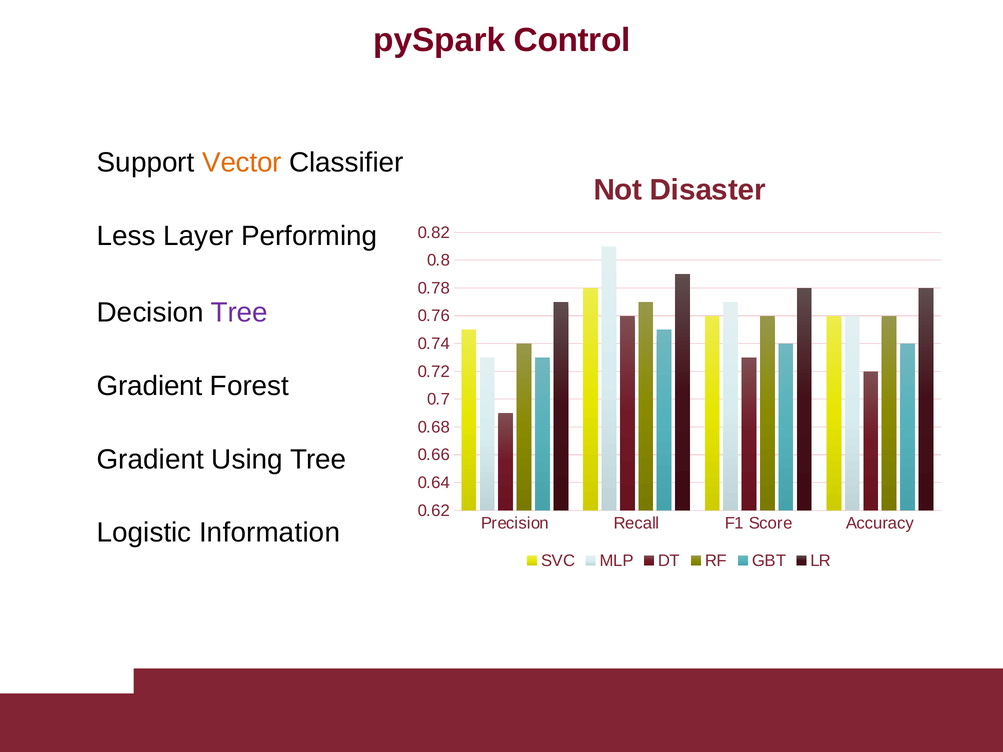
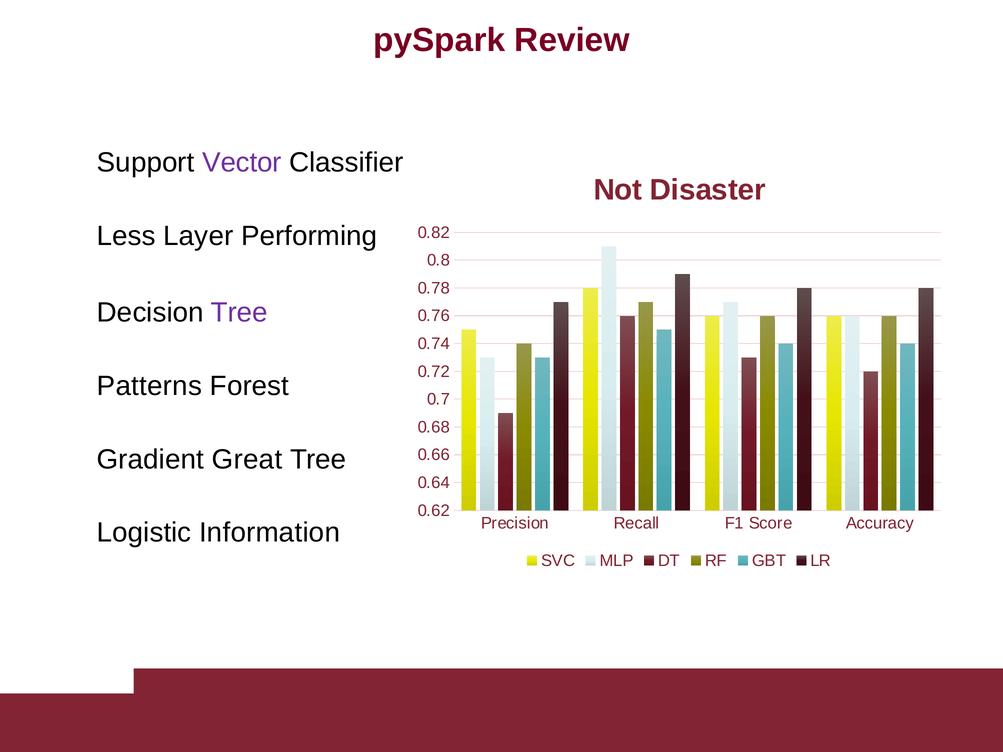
Control: Control -> Review (572, 40)
Vector colour: orange -> purple (242, 163)
Gradient: Gradient -> Patterns (149, 386)
Using: Using -> Great (247, 460)
